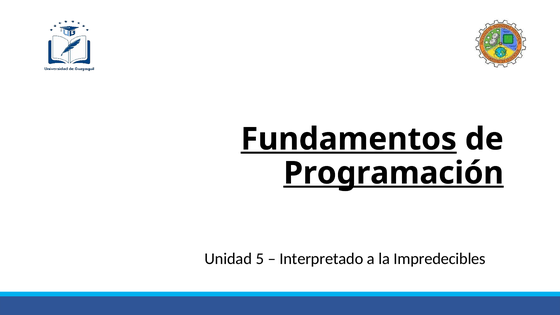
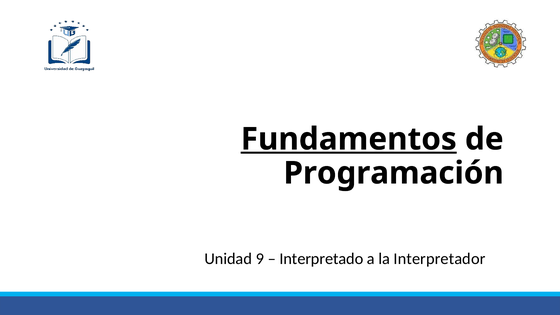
Programación underline: present -> none (394, 173)
5: 5 -> 9 (260, 259)
Impredecibles: Impredecibles -> Interpretador (440, 259)
